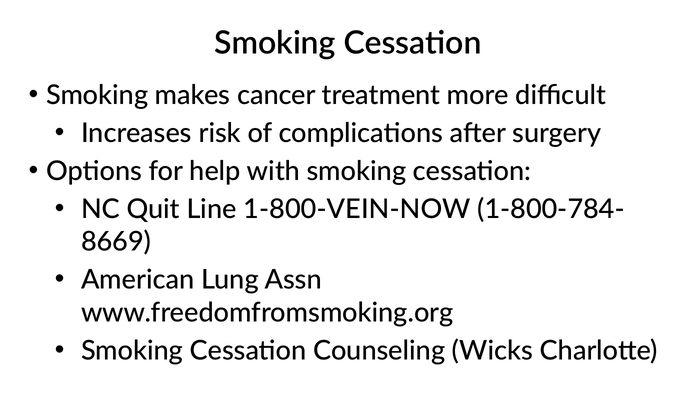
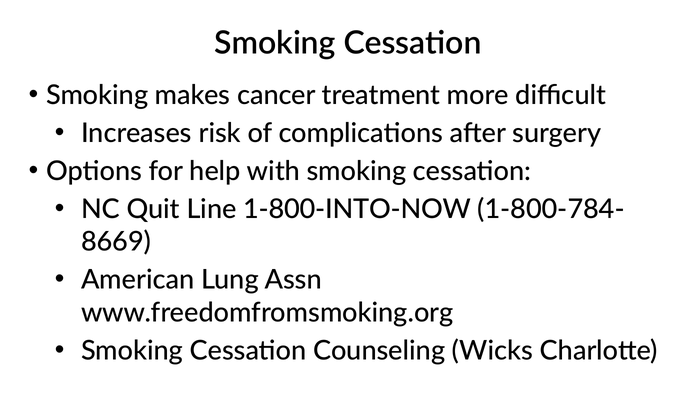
1-800-VEIN-NOW: 1-800-VEIN-NOW -> 1-800-INTO-NOW (357, 209)
